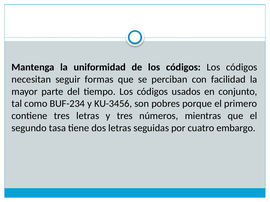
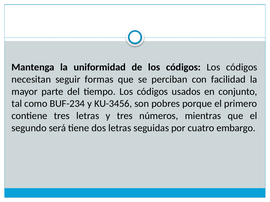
tasa: tasa -> será (57, 128)
